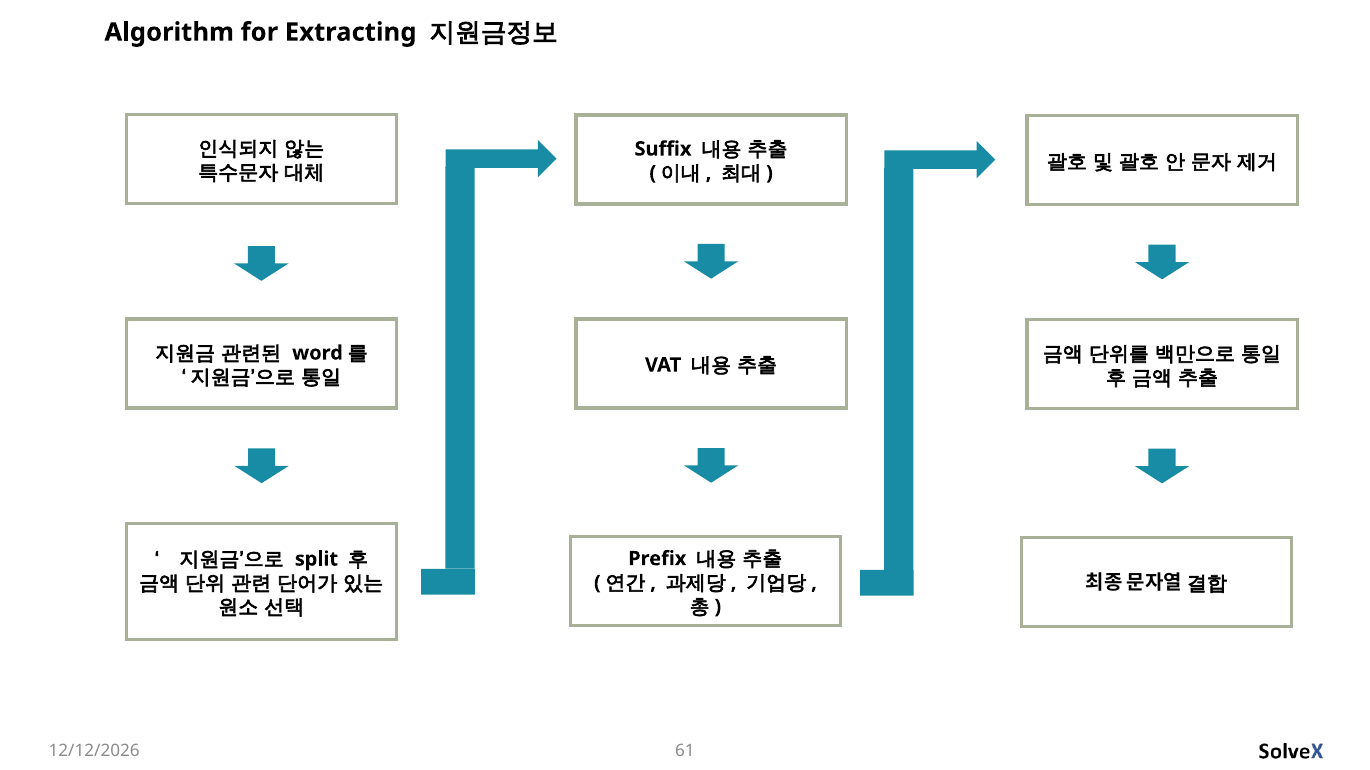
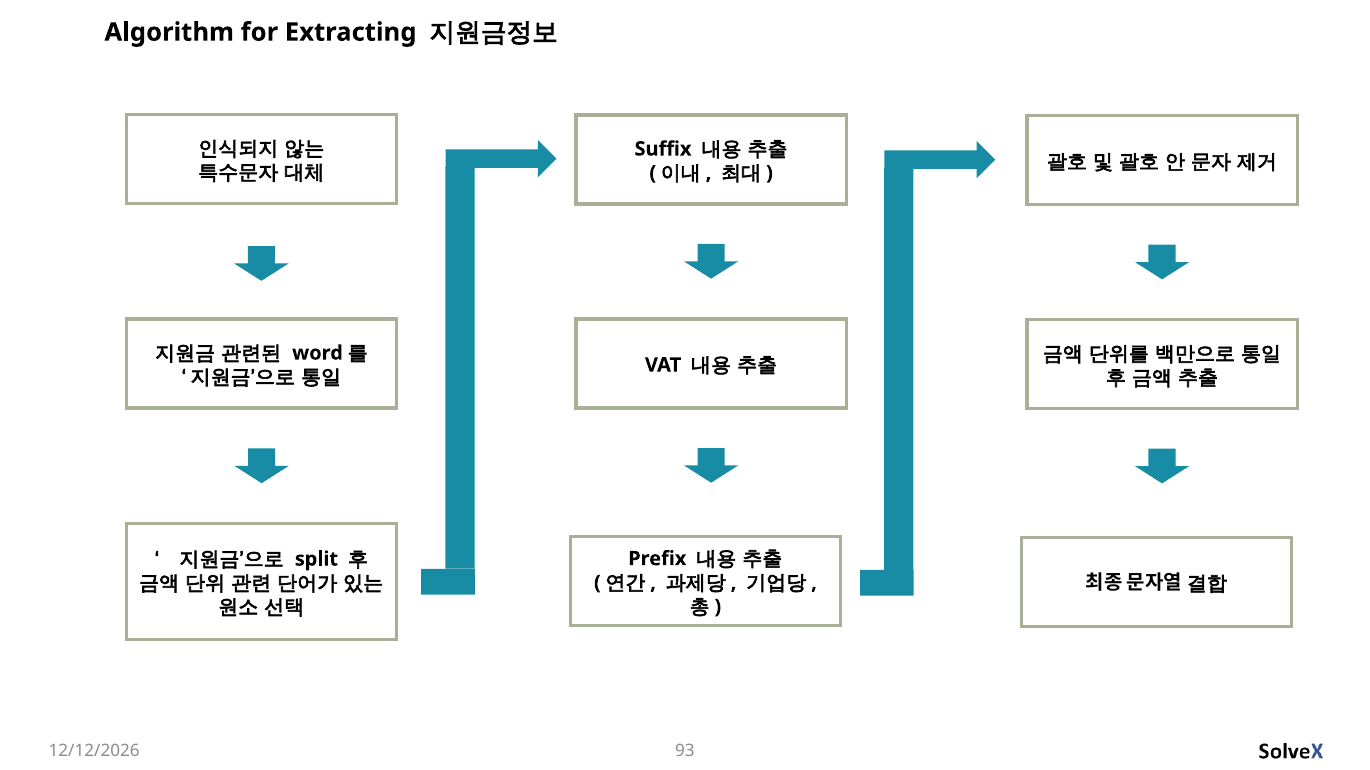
61: 61 -> 93 (685, 751)
